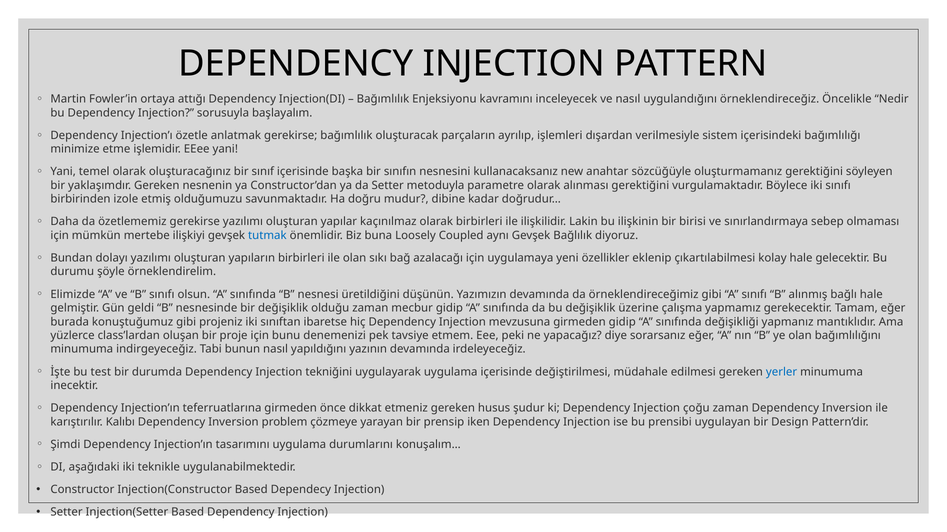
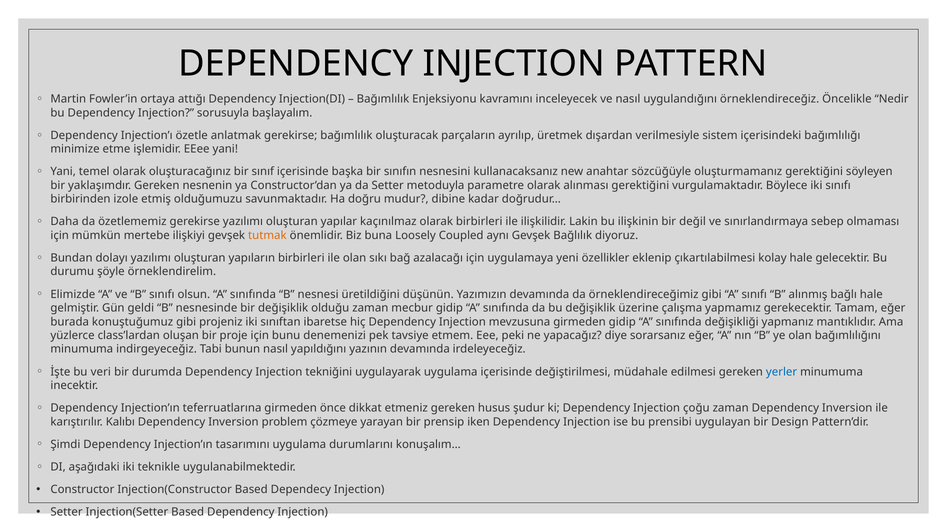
işlemleri: işlemleri -> üretmek (560, 136)
birisi: birisi -> değil (693, 222)
tutmak colour: blue -> orange (267, 236)
test: test -> veri (101, 372)
